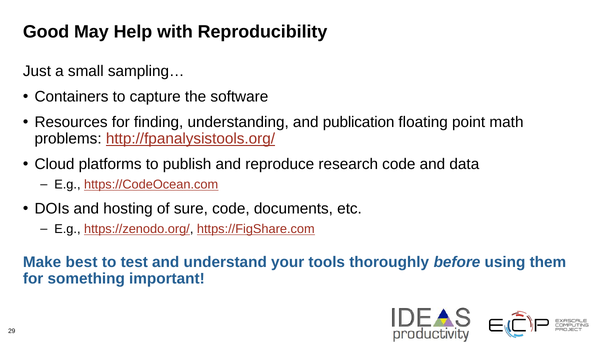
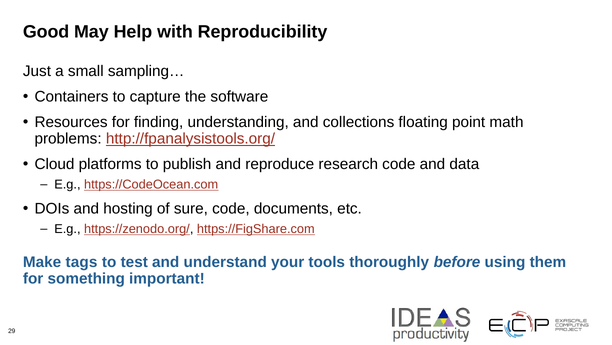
publication: publication -> collections (359, 122)
best: best -> tags (82, 262)
